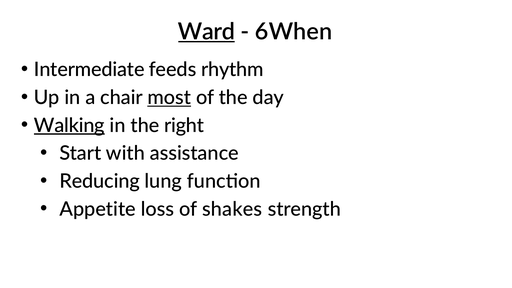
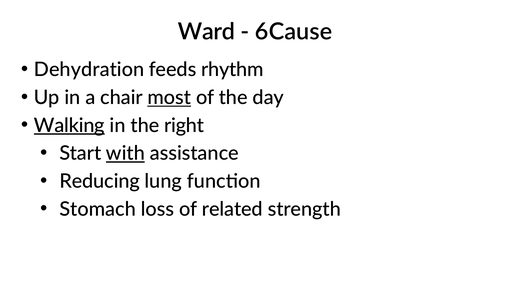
Ward underline: present -> none (206, 32)
6When: 6When -> 6Cause (294, 32)
Intermediate: Intermediate -> Dehydration (89, 70)
with underline: none -> present (125, 153)
Appetite: Appetite -> Stomach (98, 209)
shakes: shakes -> related (232, 209)
